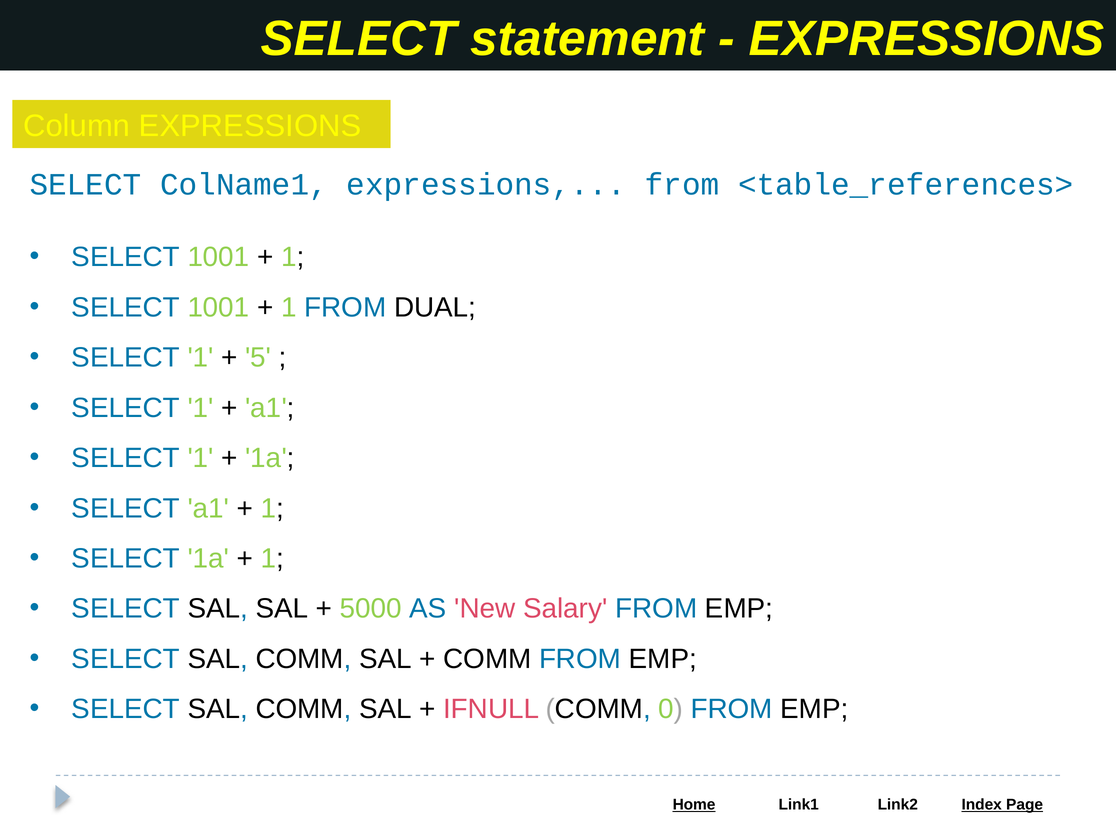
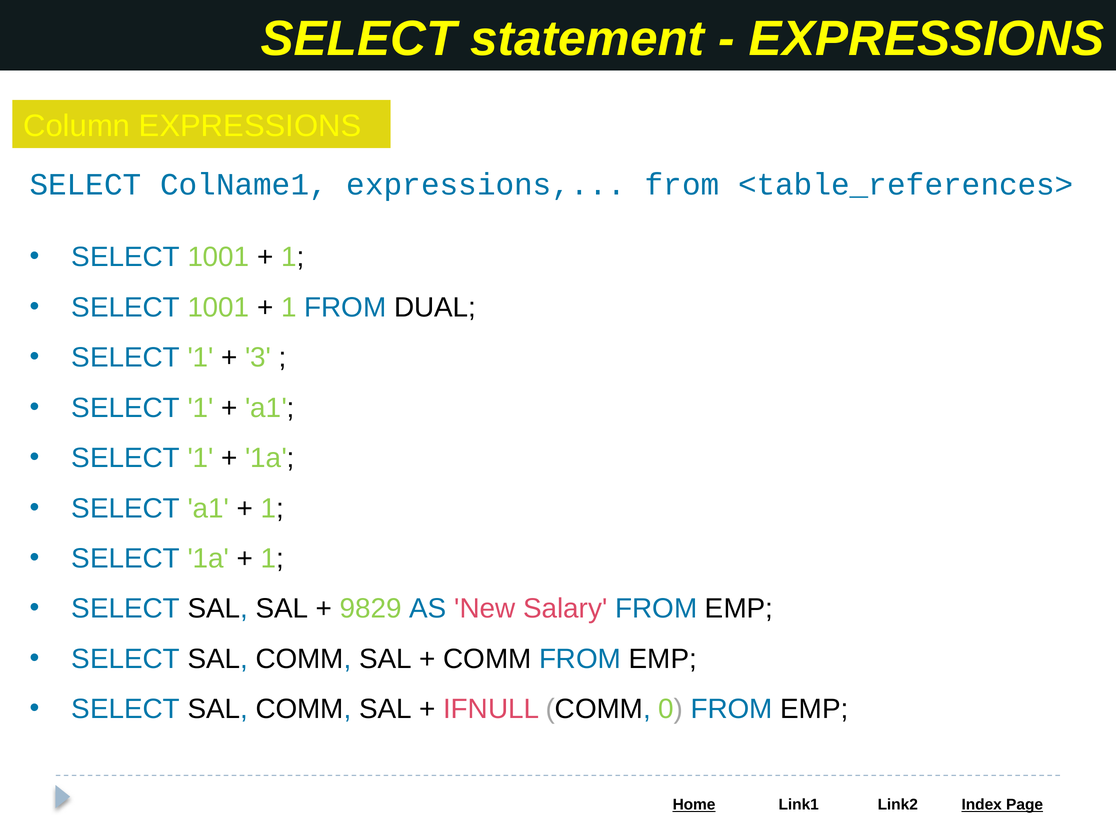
5: 5 -> 3 (258, 358)
5000: 5000 -> 9829 (371, 609)
